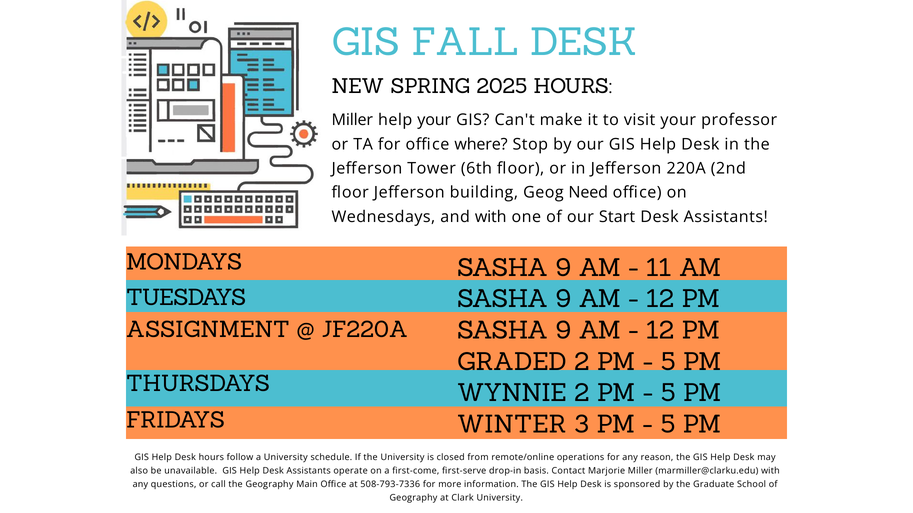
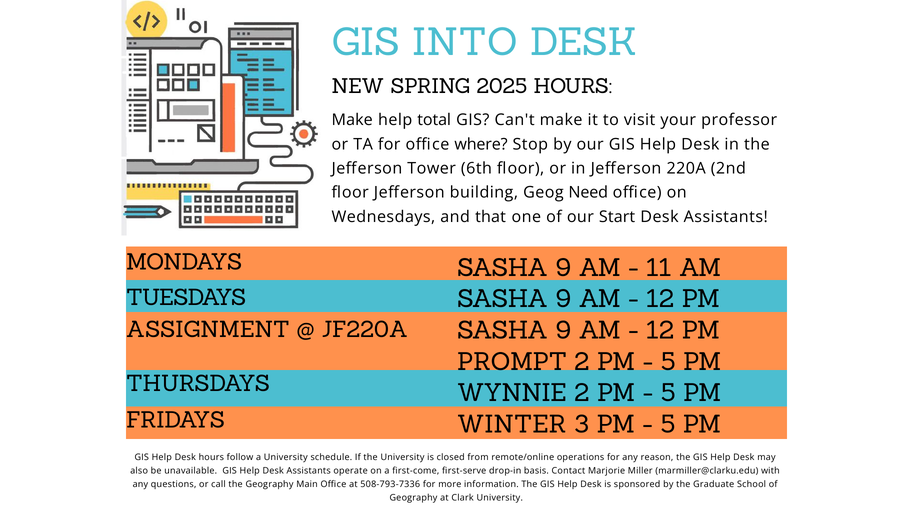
FALL: FALL -> INTO (465, 43)
Miller: Miller -> Make (352, 120)
help your: your -> total (434, 120)
and with: with -> that (491, 217)
GRADED: GRADED -> PROMPT (512, 362)
